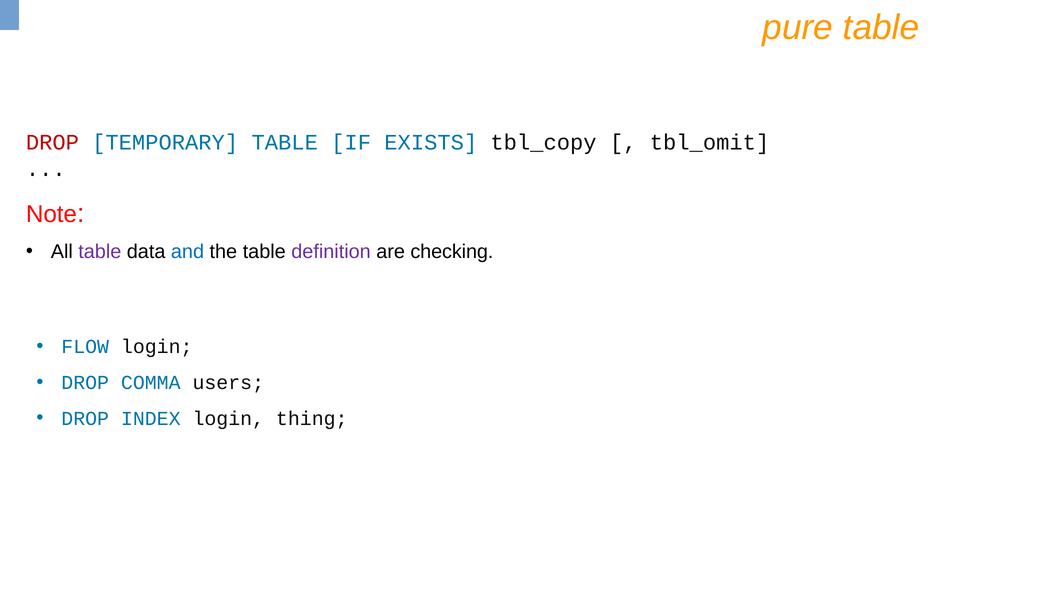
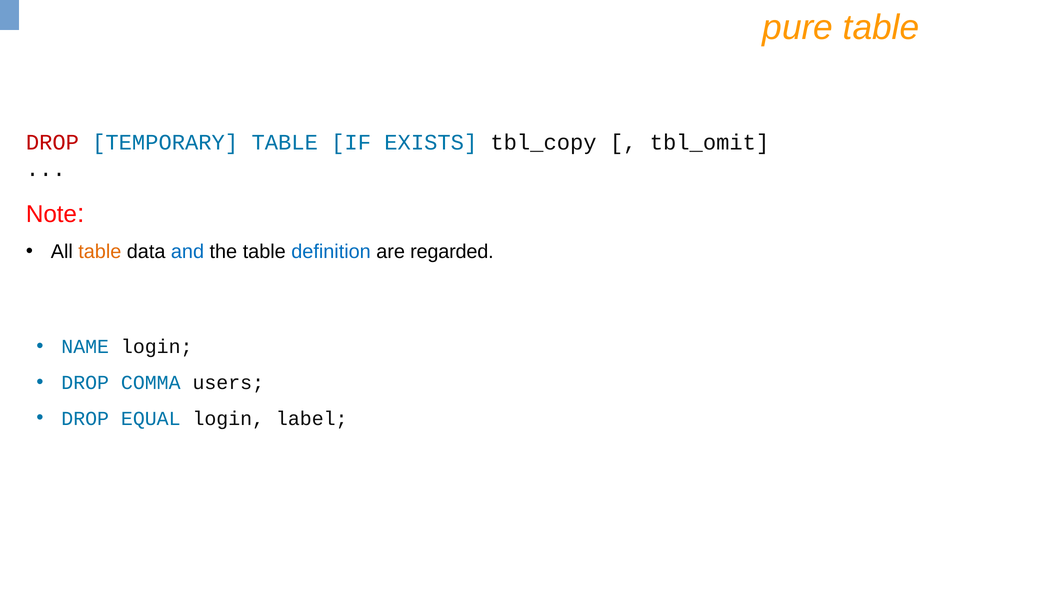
table colour: purple -> orange (100, 251)
definition colour: purple -> blue (331, 251)
checking: checking -> regarded (452, 251)
FLOW: FLOW -> NAME (85, 346)
INDEX: INDEX -> EQUAL (151, 418)
thing: thing -> label (312, 418)
